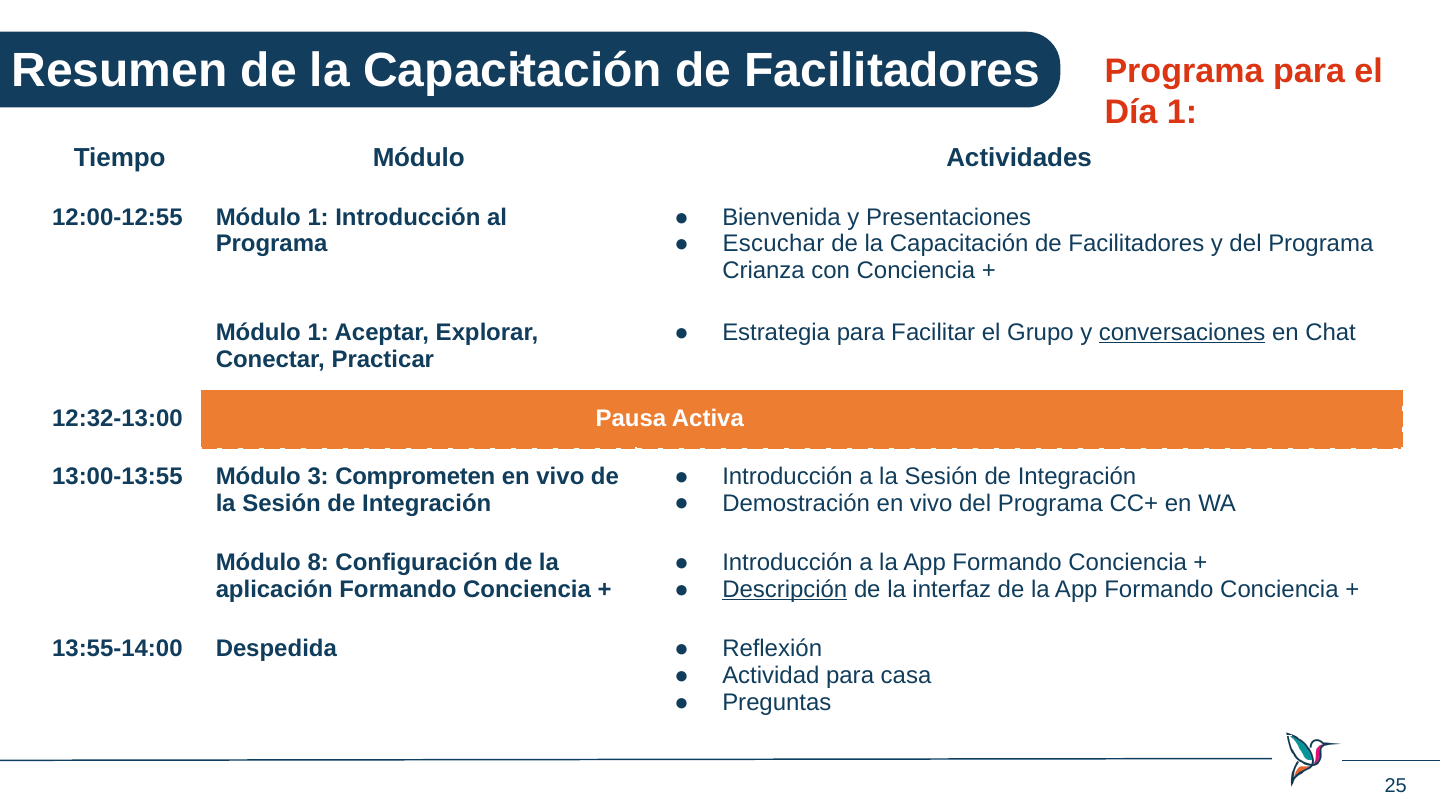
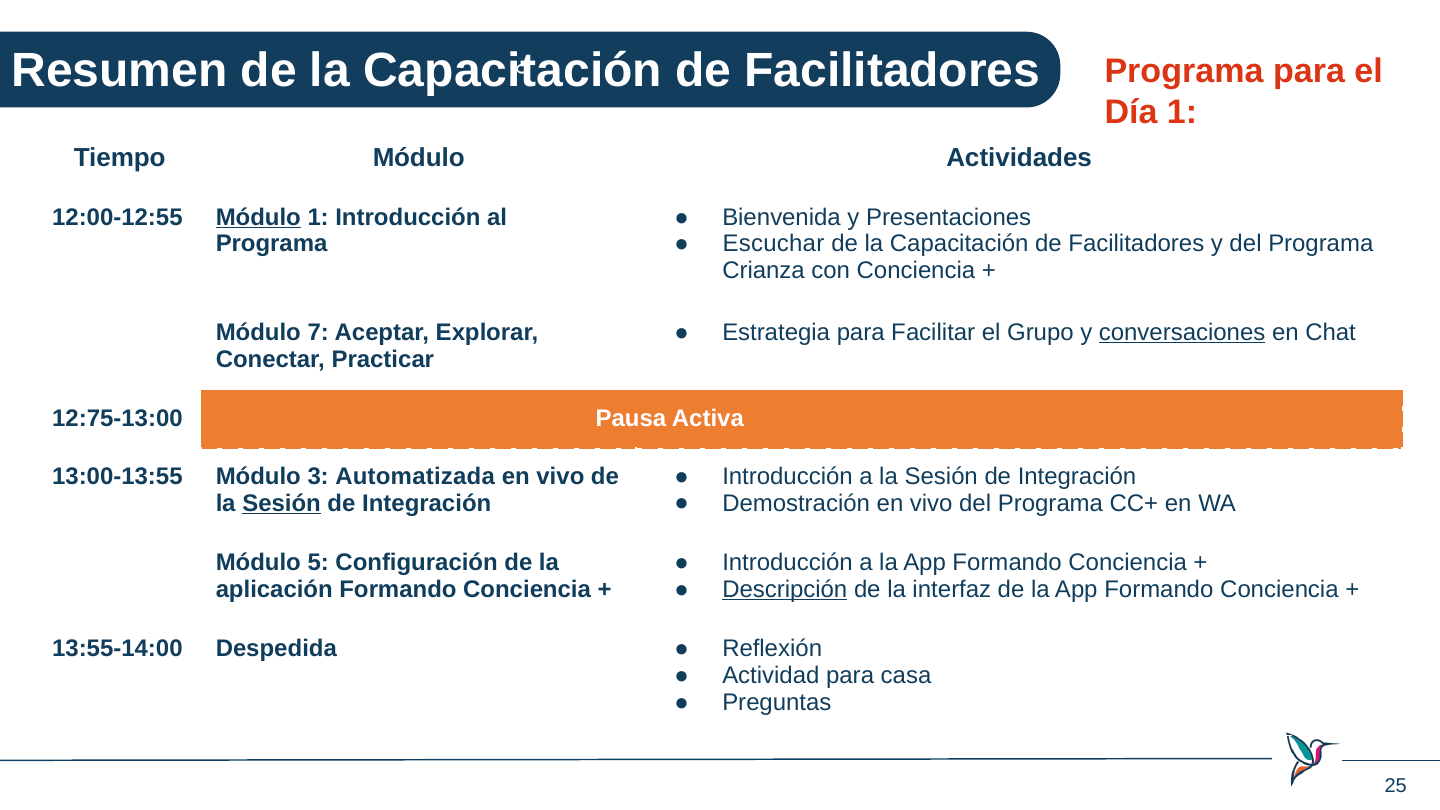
Módulo underline: none -> present (258, 217)
1: 1 -> 7 (318, 332)
12:32-13:00: 12:32-13:00 -> 12:75-13:00 (117, 419)
Comprometen: Comprometen -> Automatizada (415, 476)
Sesión underline: none -> present (282, 503)
8: 8 -> 5 (318, 563)
